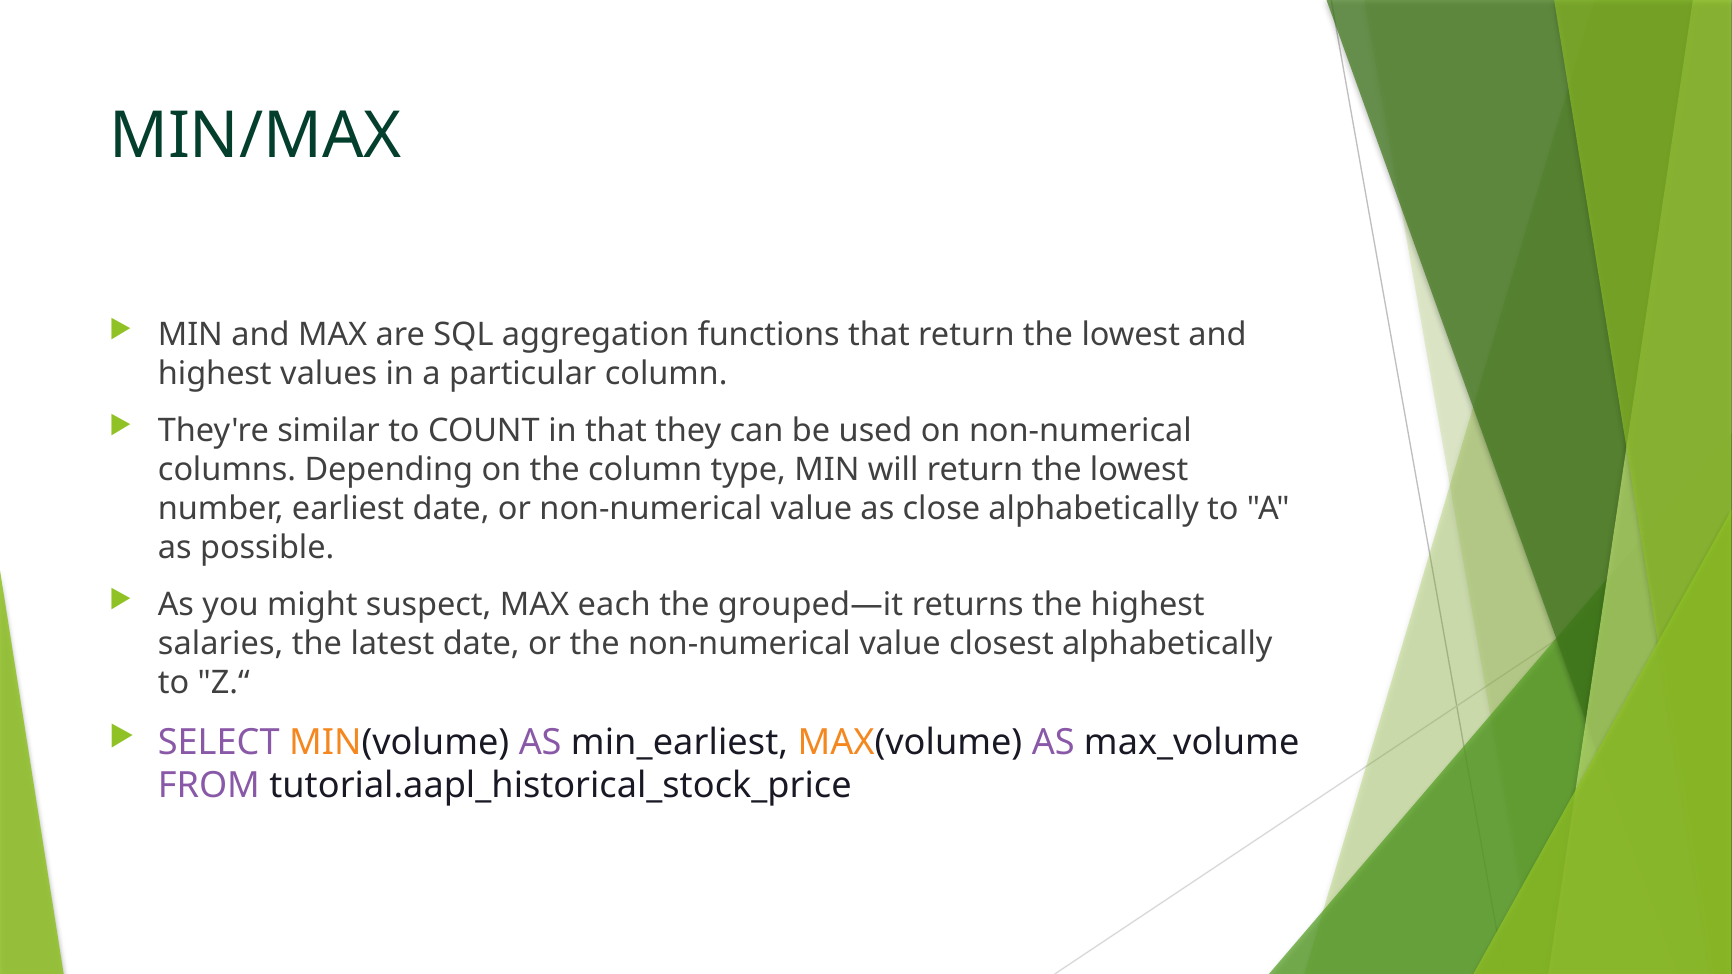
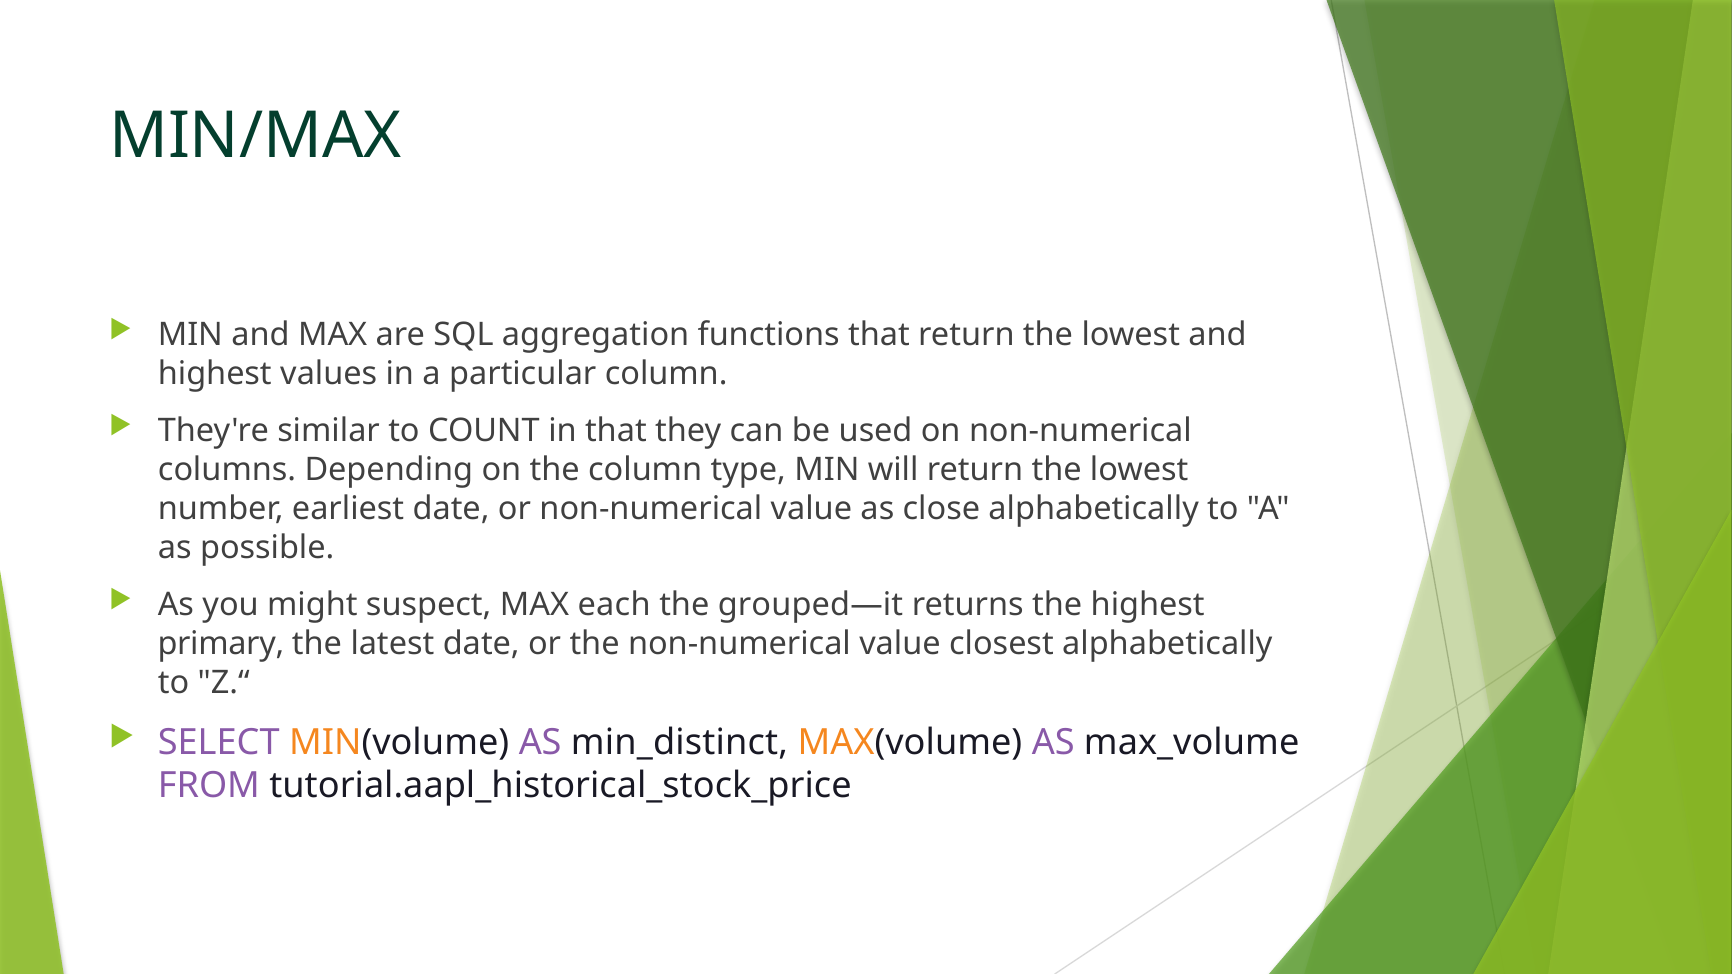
salaries: salaries -> primary (221, 644)
min_earliest: min_earliest -> min_distinct (680, 743)
